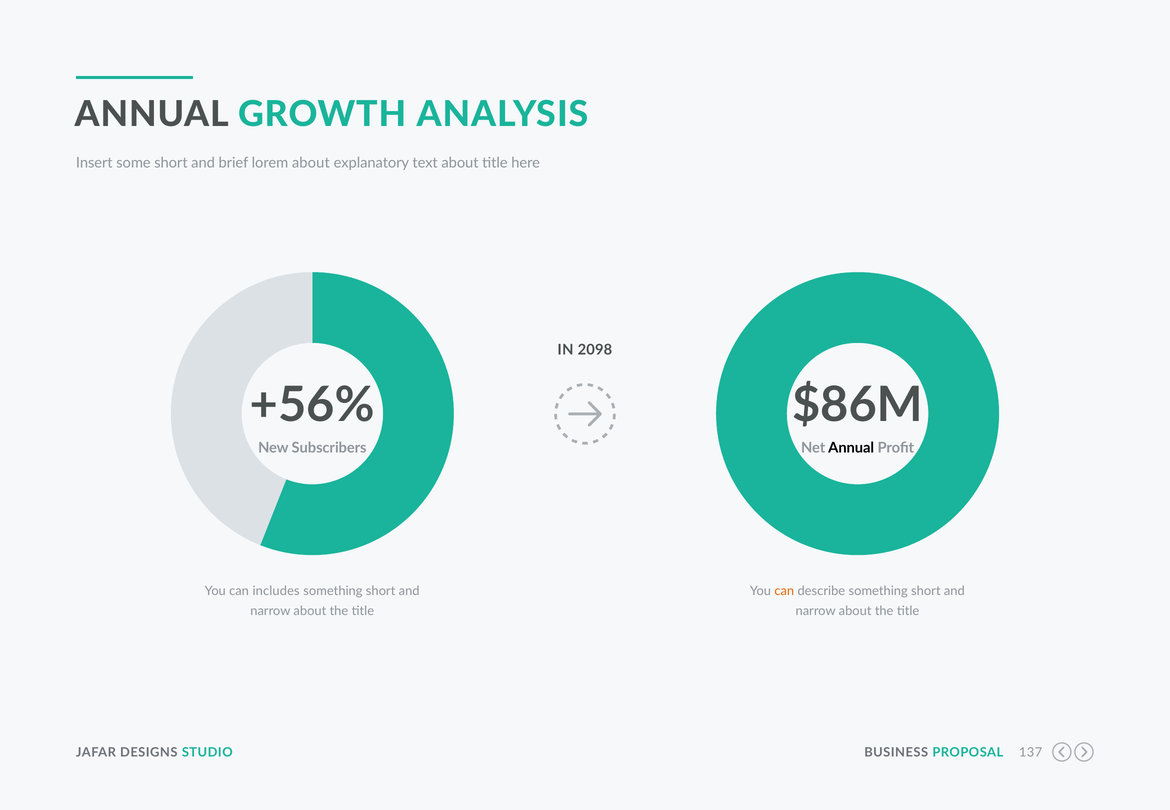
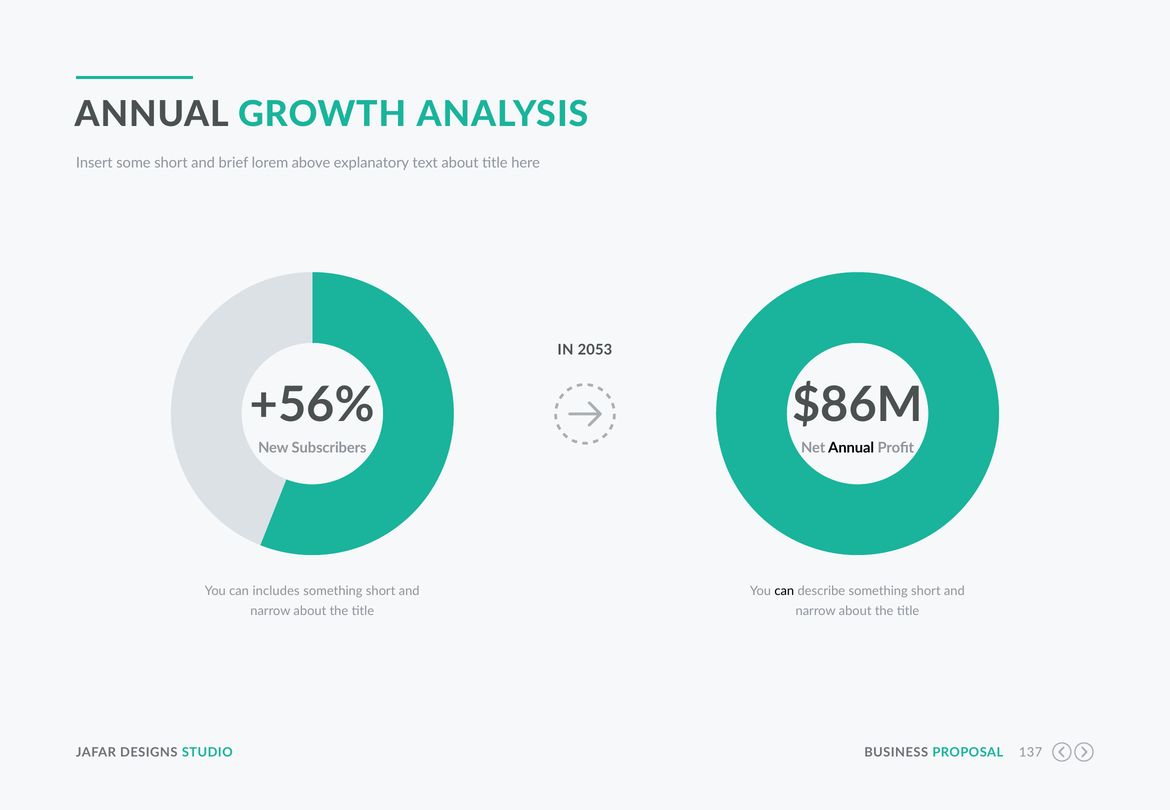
lorem about: about -> above (311, 163)
2098: 2098 -> 2053 (595, 350)
can colour: orange -> black (784, 591)
